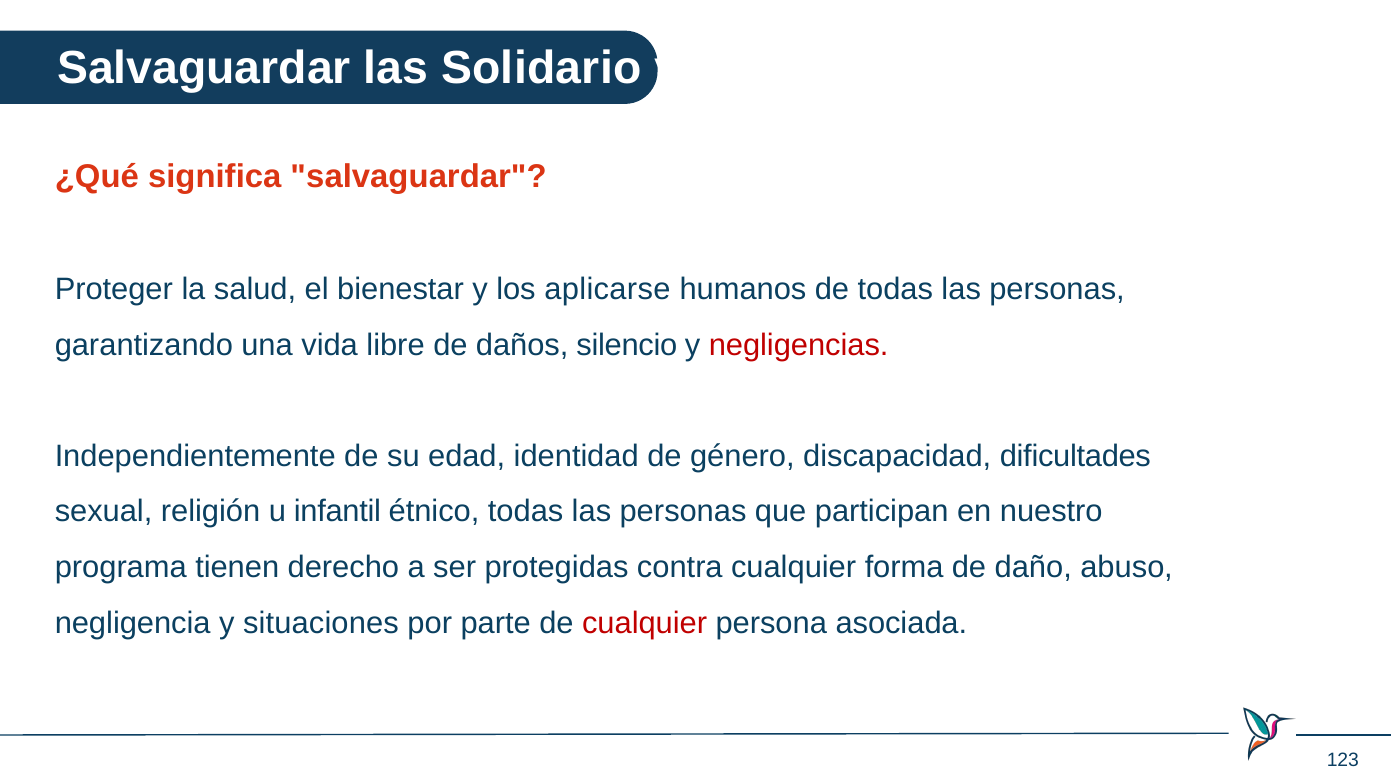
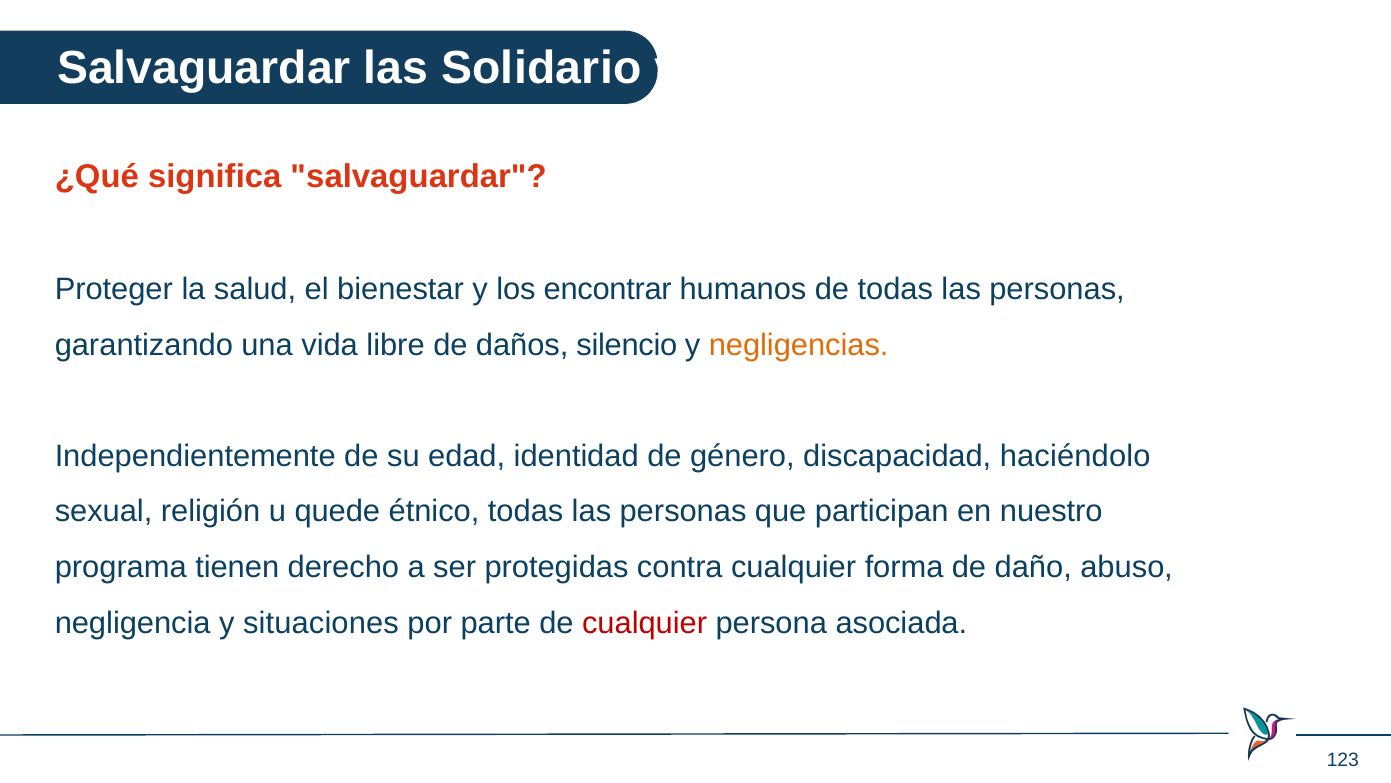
aplicarse: aplicarse -> encontrar (608, 289)
negligencias colour: red -> orange (799, 345)
dificultades: dificultades -> haciéndolo (1075, 456)
infantil: infantil -> quede (337, 511)
